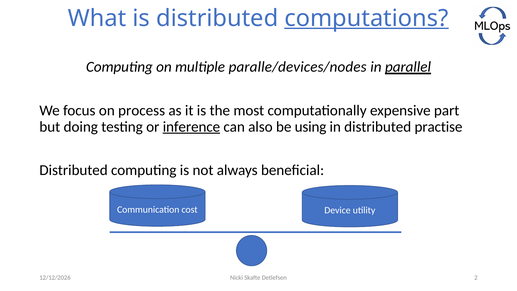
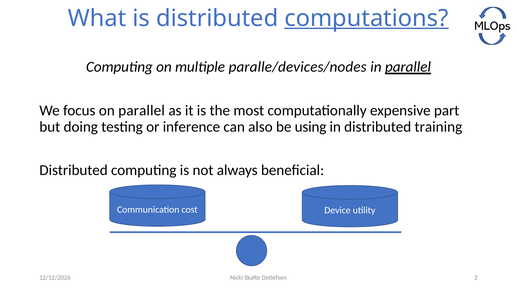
on process: process -> parallel (142, 110)
inference underline: present -> none (191, 127)
practise: practise -> training (438, 127)
